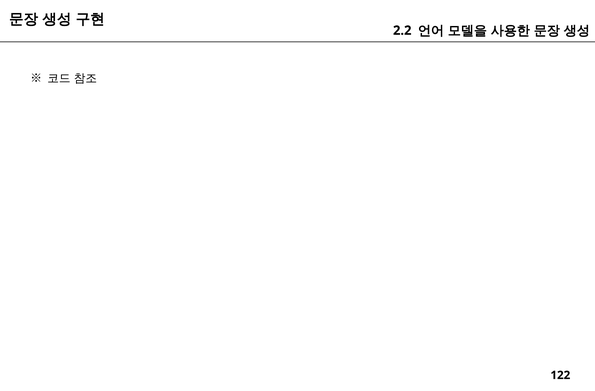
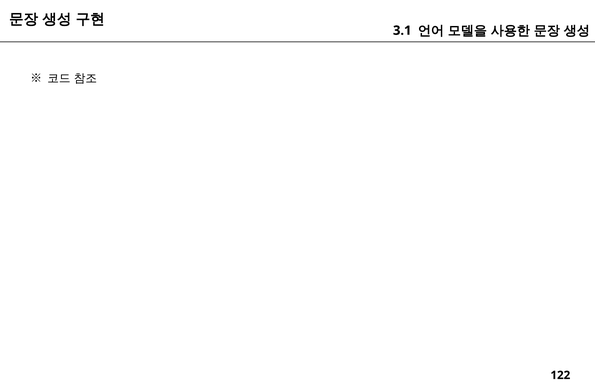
2.2: 2.2 -> 3.1 (402, 30)
